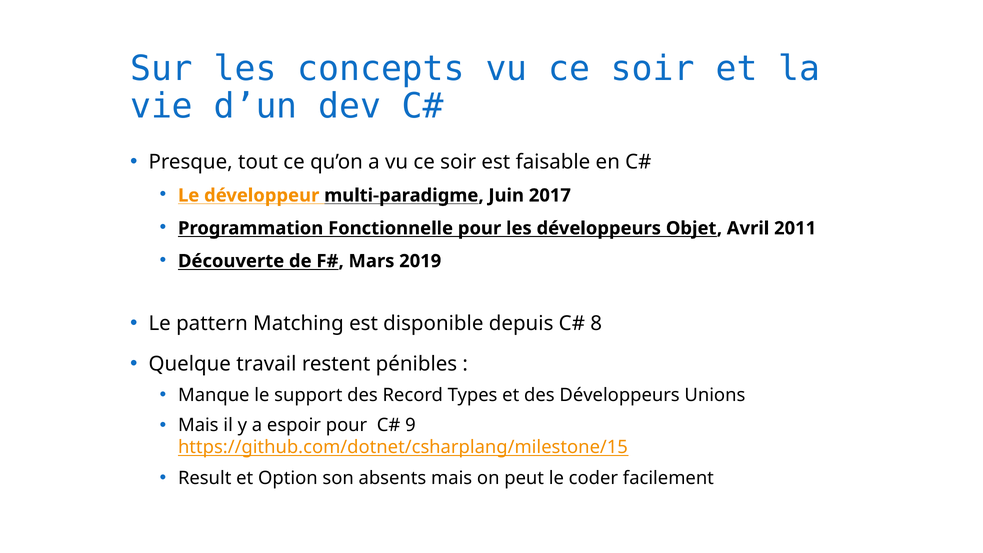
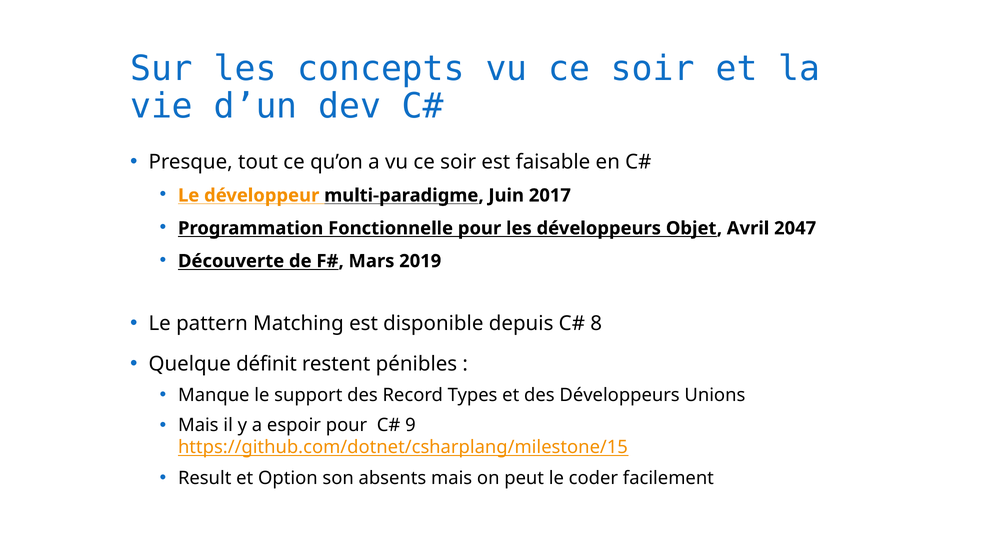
2011: 2011 -> 2047 (795, 228)
travail: travail -> définit (267, 364)
